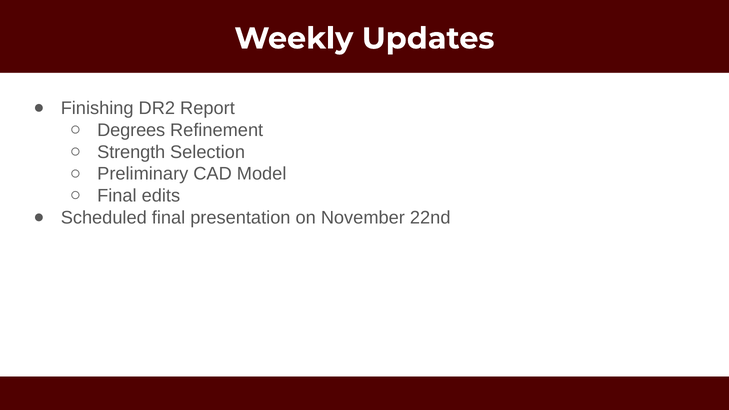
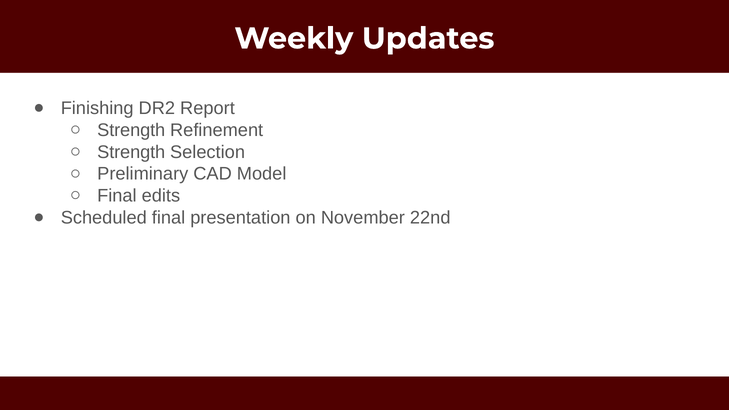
Degrees: Degrees -> Strength (131, 130)
